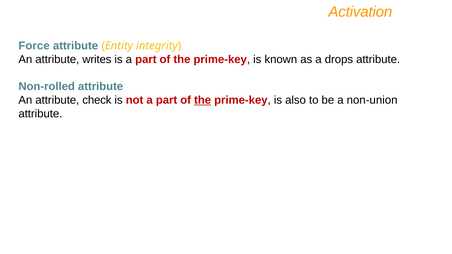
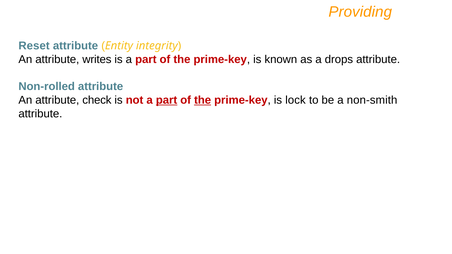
Activation: Activation -> Providing (360, 12)
Force: Force -> Reset (34, 46)
part underline: none -> present (167, 100)
also: also -> lock (295, 100)
non-union: non-union -> non-smith (372, 100)
